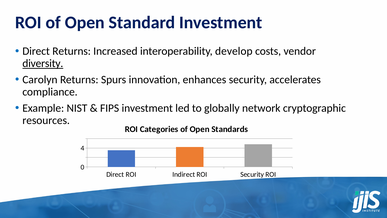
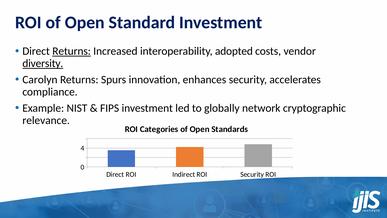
Returns underline: none -> present (72, 51)
develop: develop -> adopted (234, 51)
resources: resources -> relevance (46, 120)
